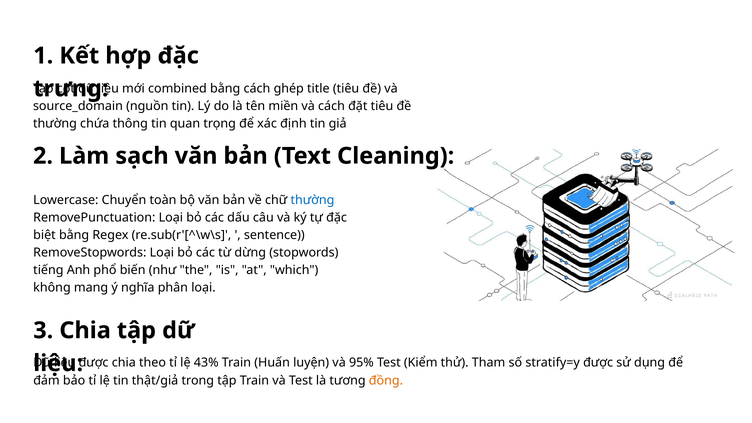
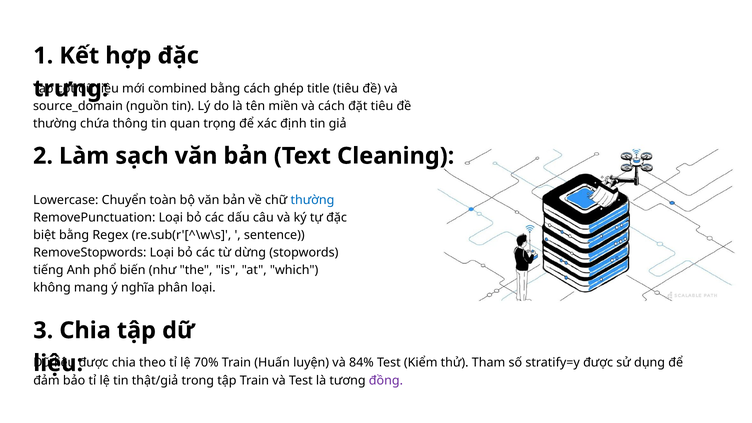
43%: 43% -> 70% (206, 363)
95%: 95% -> 84% (361, 363)
đồng colour: orange -> purple (386, 380)
